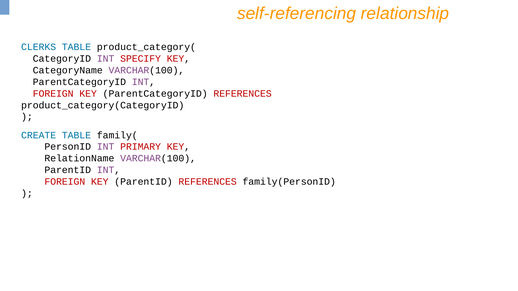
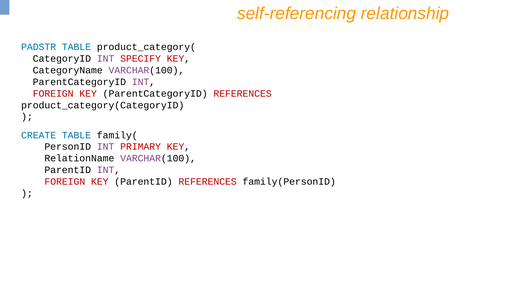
CLERKS: CLERKS -> PADSTR (39, 47)
